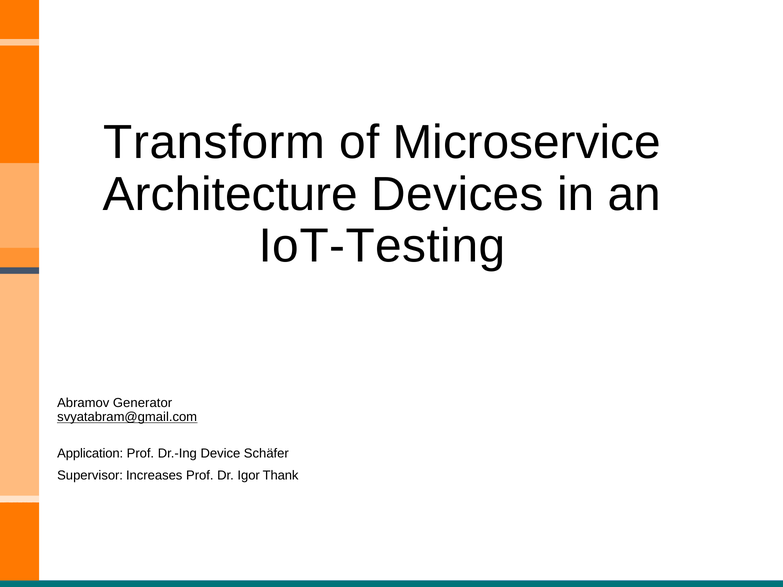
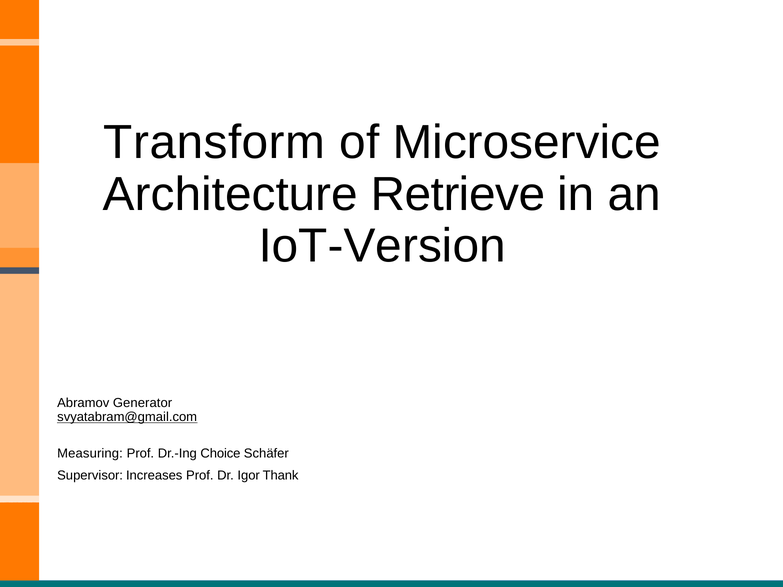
Devices: Devices -> Retrieve (458, 195)
IoT-Testing: IoT-Testing -> IoT-Version (382, 246)
Application: Application -> Measuring (90, 454)
Device: Device -> Choice (220, 454)
